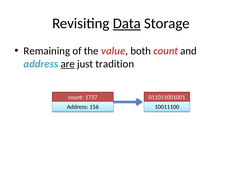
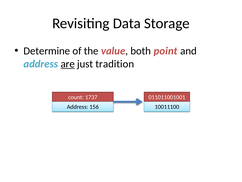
Data underline: present -> none (127, 23)
Remaining: Remaining -> Determine (47, 51)
both count: count -> point (166, 51)
